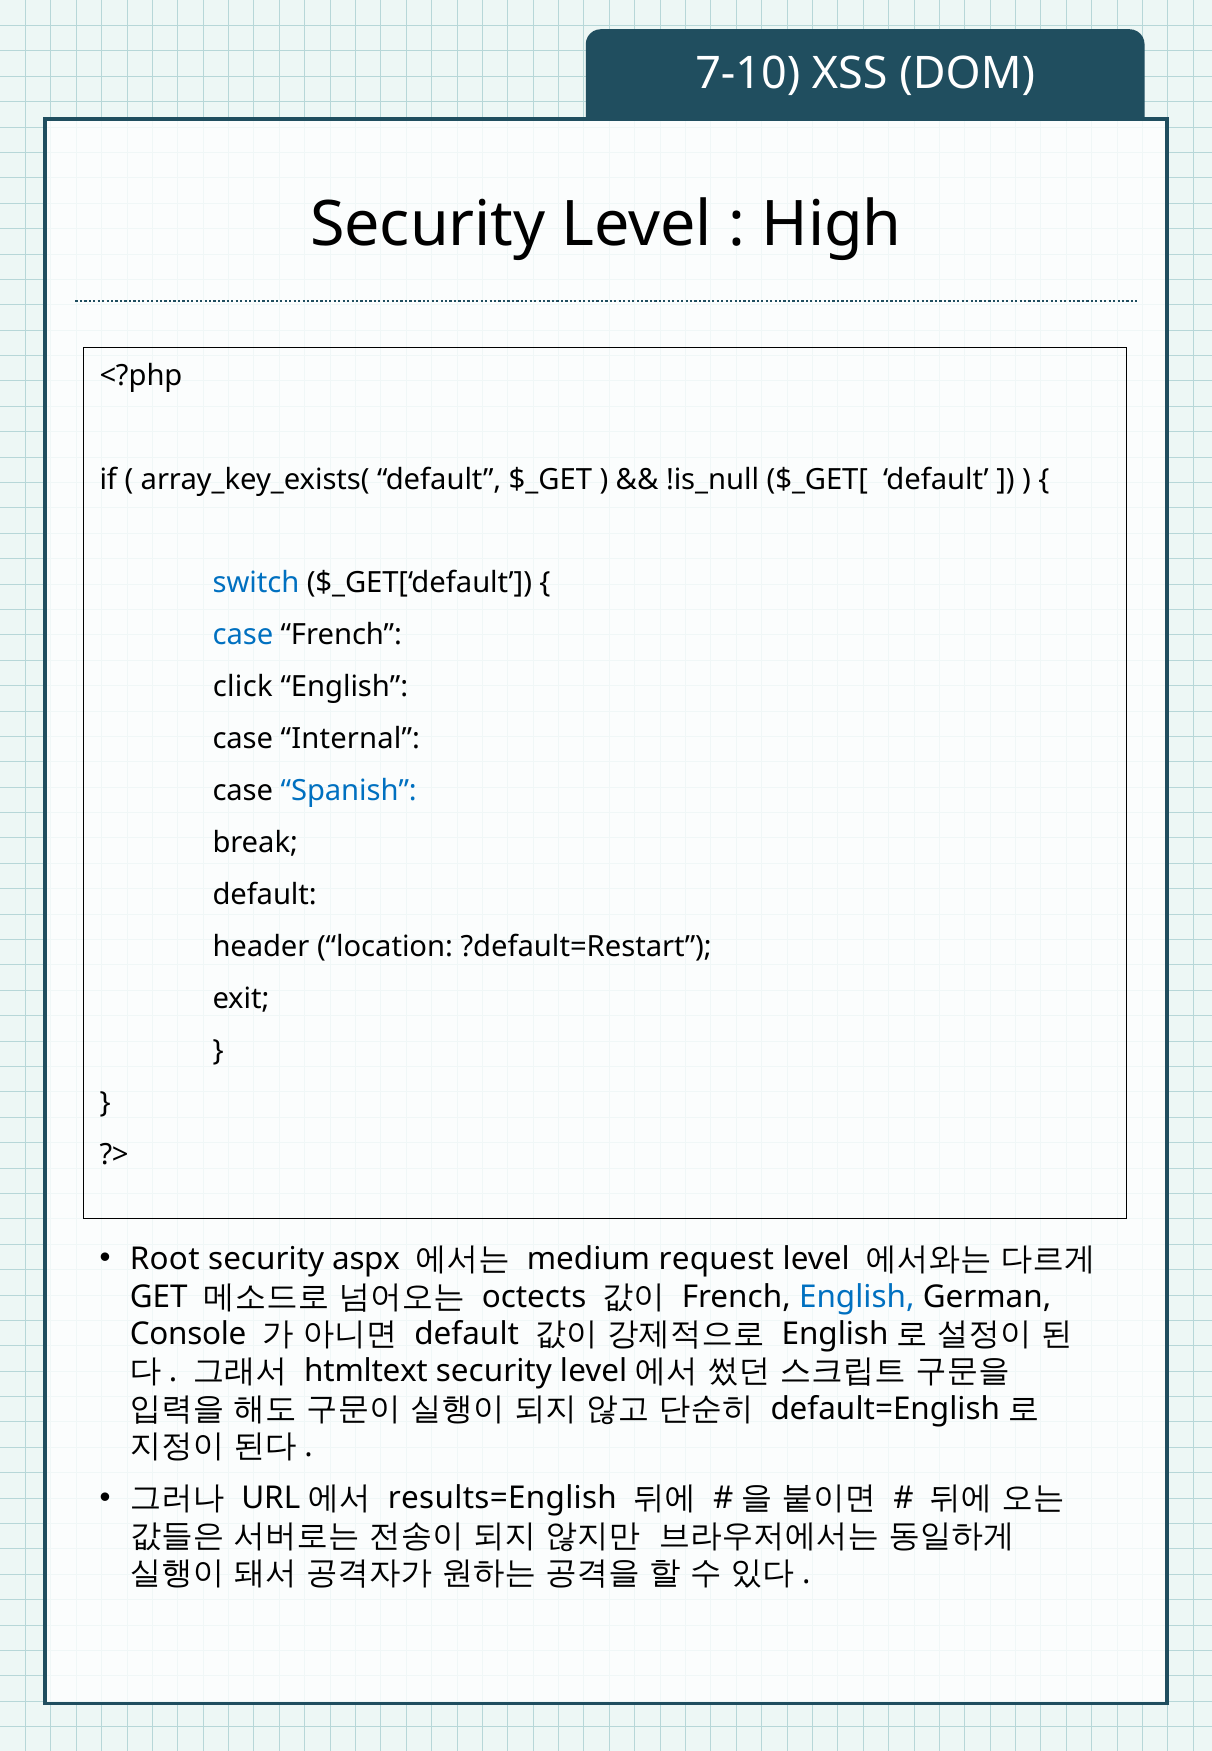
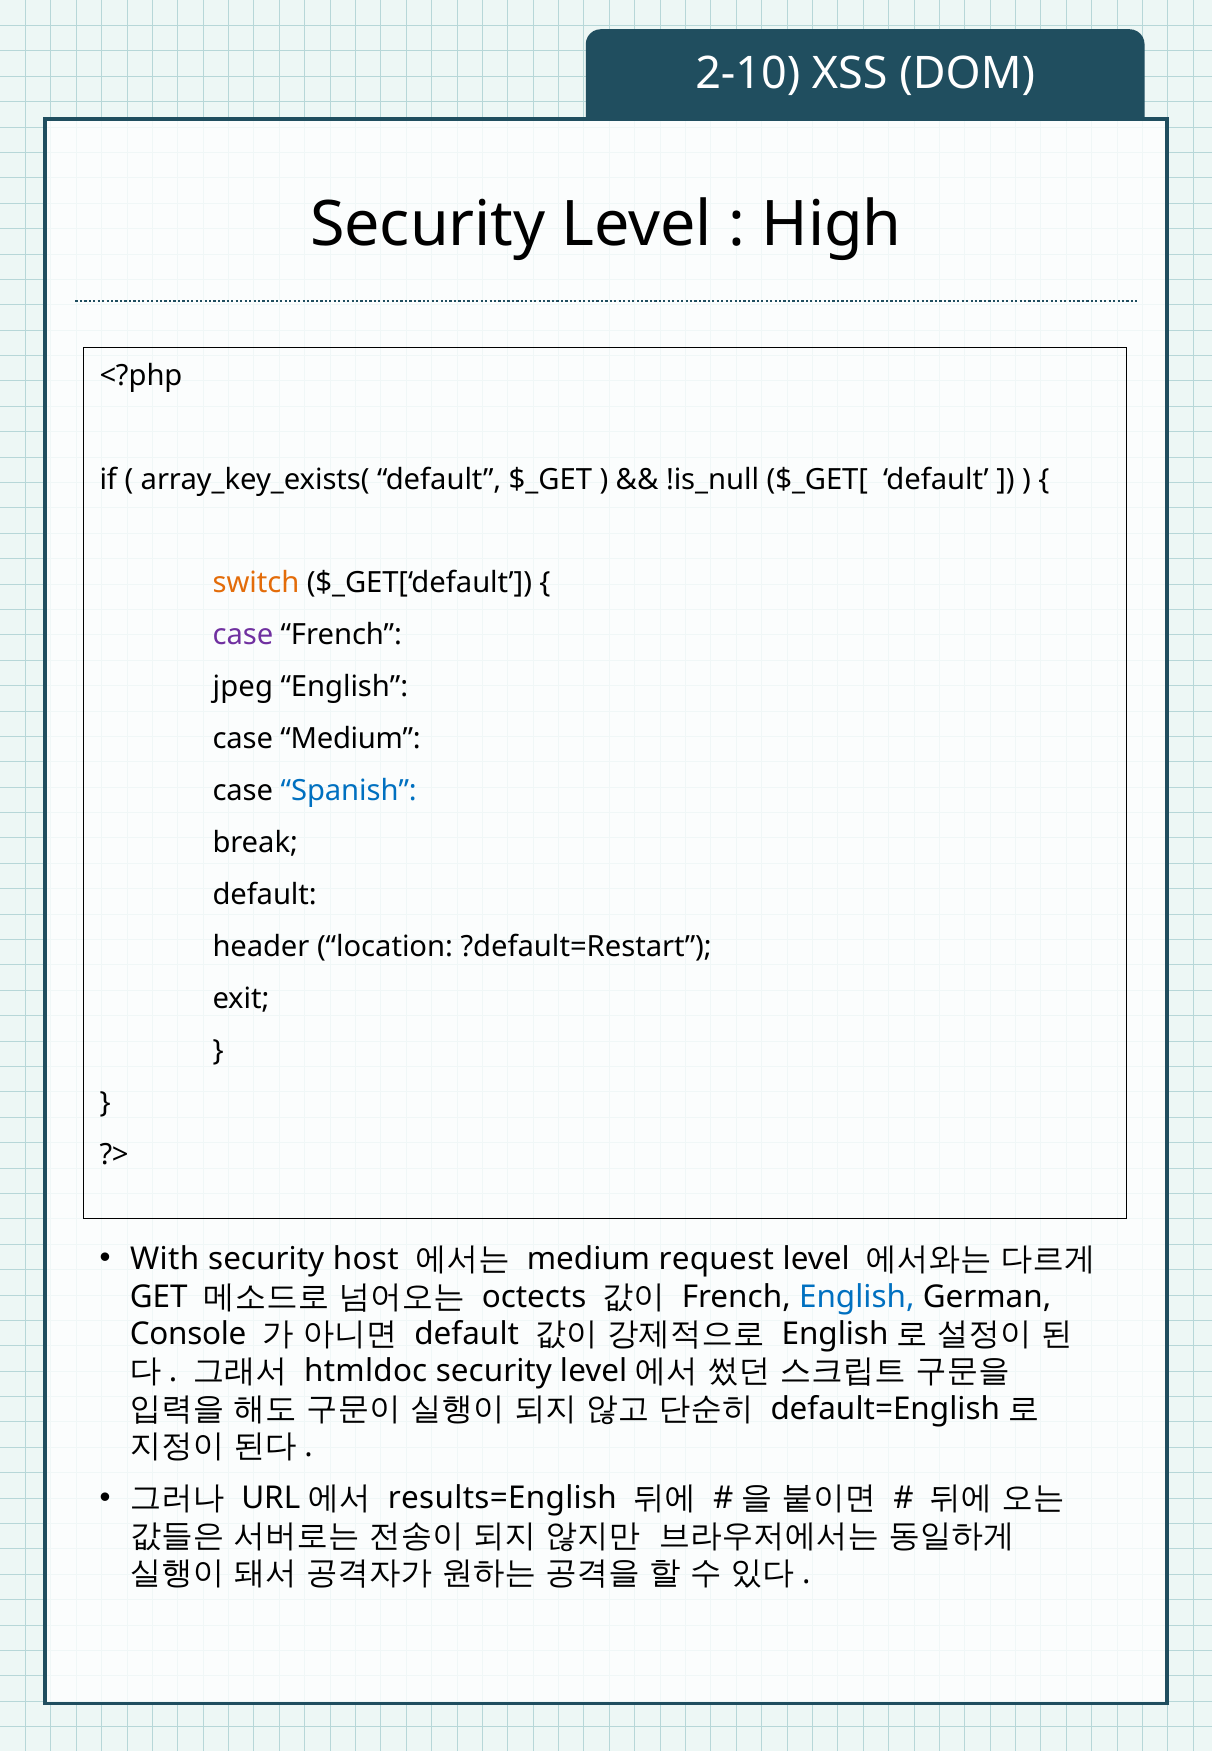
7-10: 7-10 -> 2-10 (748, 74)
switch colour: blue -> orange (256, 583)
case colour: blue -> purple (243, 635)
click: click -> jpeg (243, 687)
case Internal: Internal -> Medium (351, 739)
Root: Root -> With (165, 1259)
aspx: aspx -> host (366, 1259)
htmltext: htmltext -> htmldoc (366, 1371)
